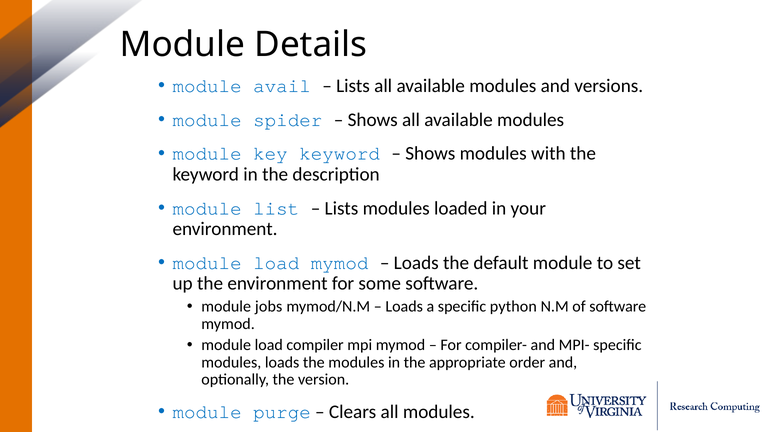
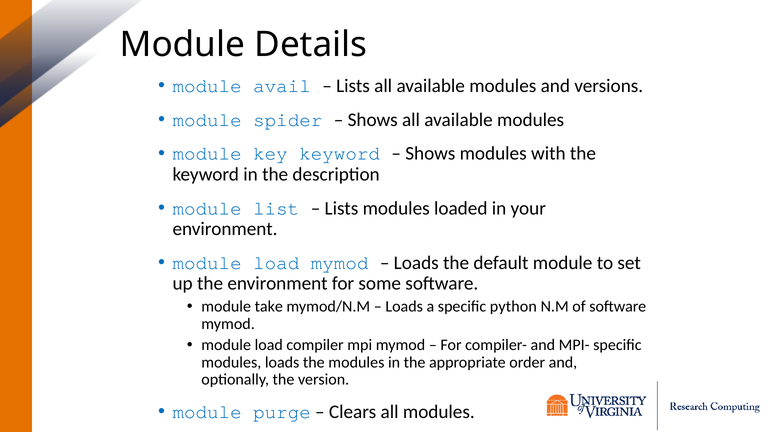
jobs: jobs -> take (269, 307)
